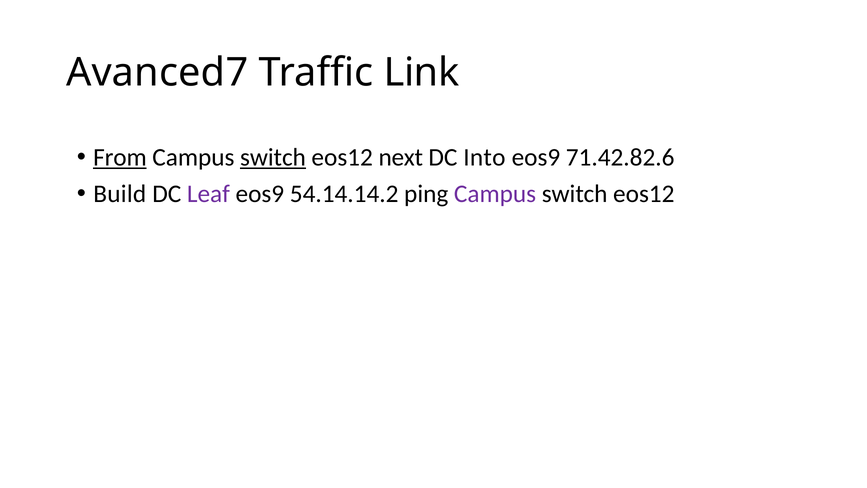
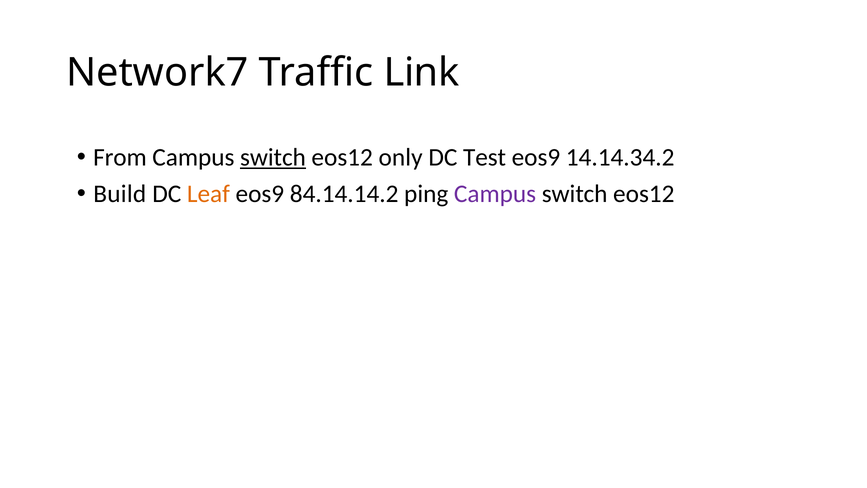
Avanced7: Avanced7 -> Network7 (157, 73)
From underline: present -> none (120, 157)
next: next -> only (401, 157)
Into: Into -> Test (485, 157)
71.42.82.6: 71.42.82.6 -> 14.14.34.2 (620, 157)
Leaf colour: purple -> orange (208, 194)
54.14.14.2: 54.14.14.2 -> 84.14.14.2 (344, 194)
